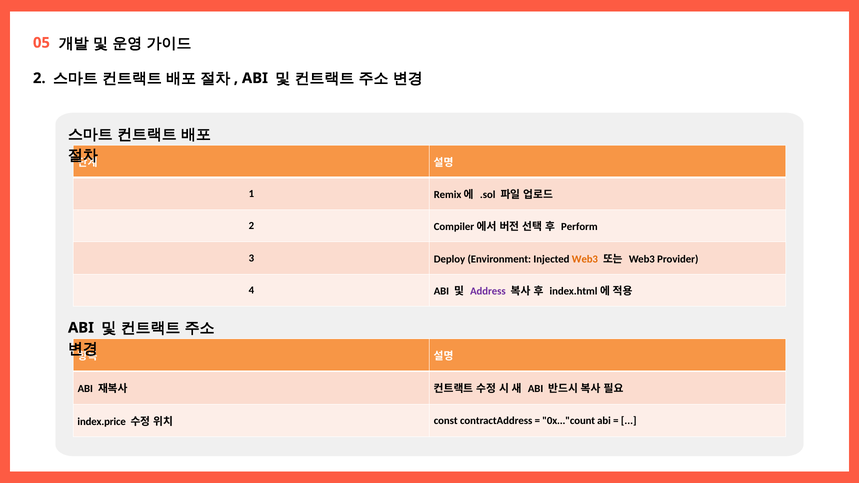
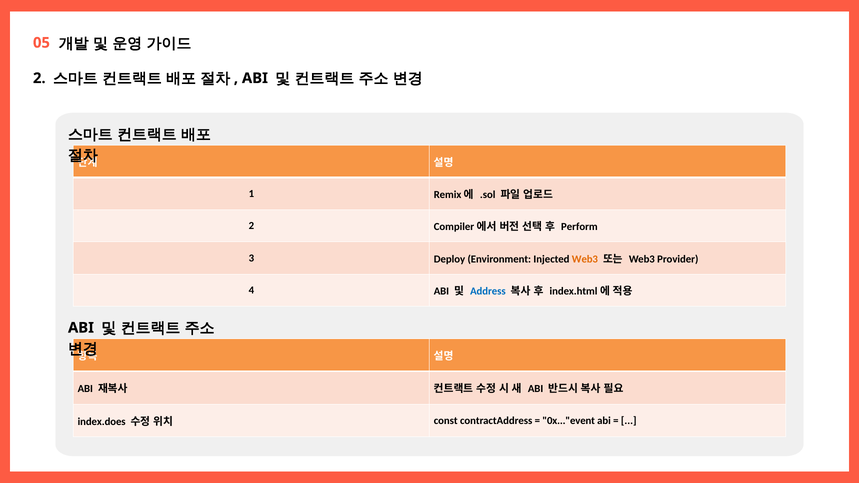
Address colour: purple -> blue (488, 291)
index.price: index.price -> index.does (102, 422)
0x..."count: 0x..."count -> 0x..."event (569, 421)
